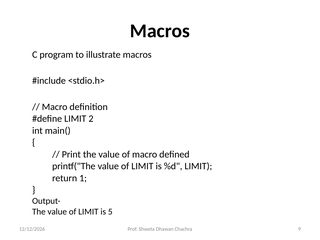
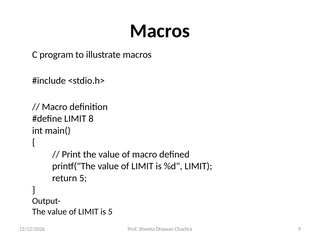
2: 2 -> 8 (91, 119)
return 1: 1 -> 5 (83, 178)
